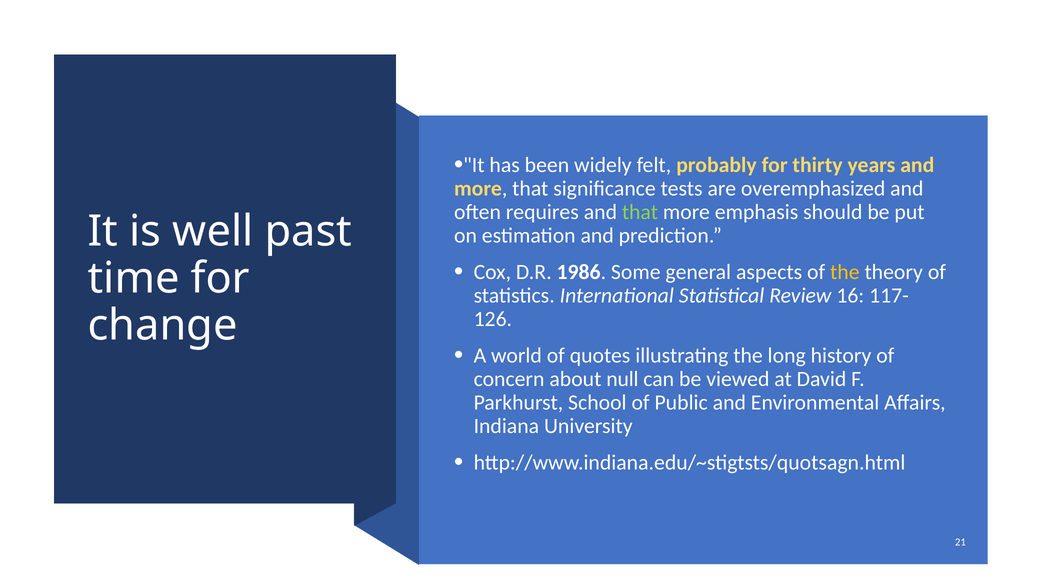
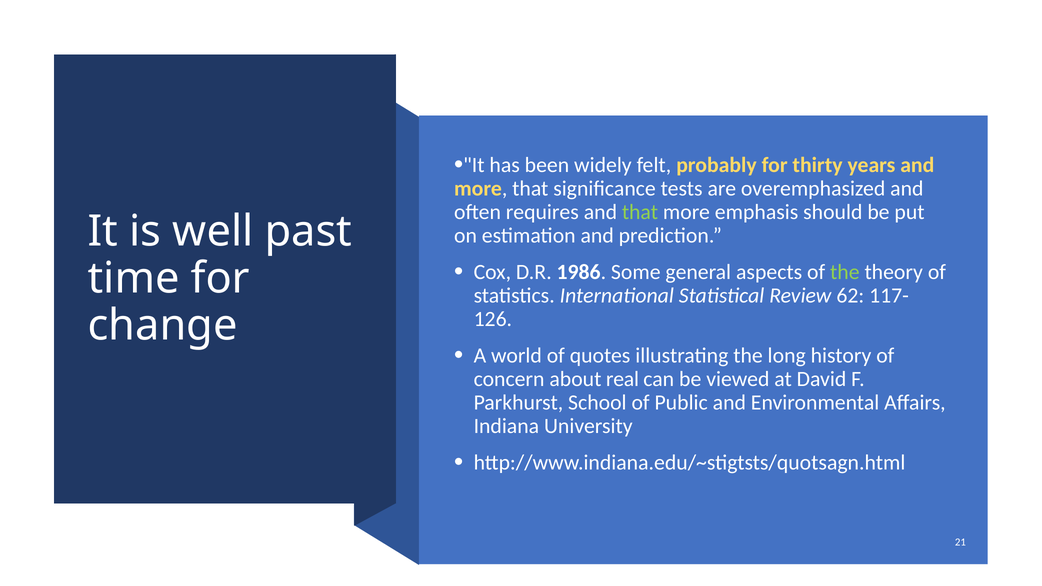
the colour: yellow -> light green (845, 272)
16: 16 -> 62 (850, 296)
null: null -> real (622, 379)
